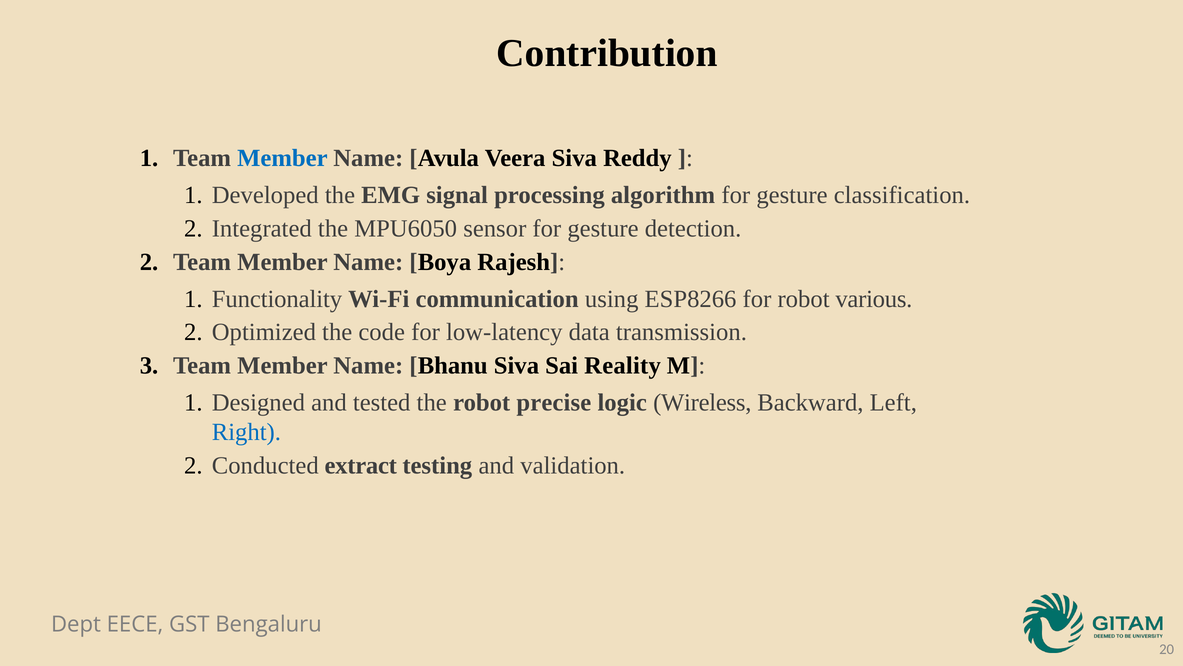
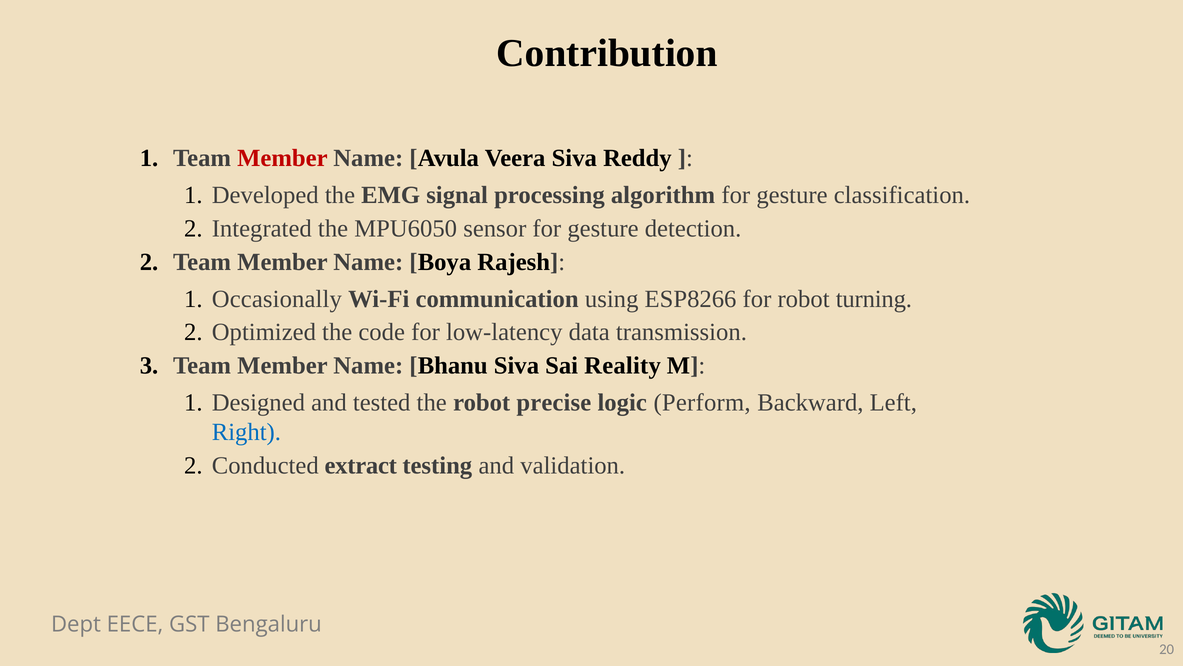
Member colour: blue -> red (282, 158)
Functionality: Functionality -> Occasionally (277, 299)
various: various -> turning (874, 299)
Wireless: Wireless -> Perform (702, 402)
